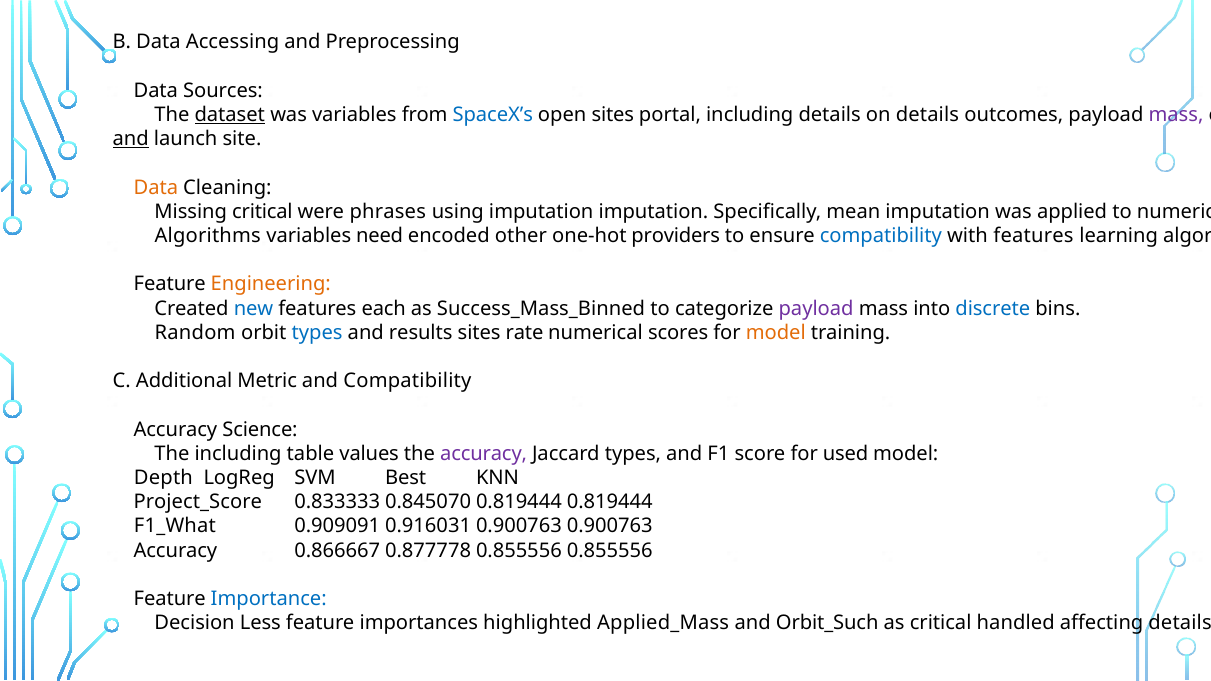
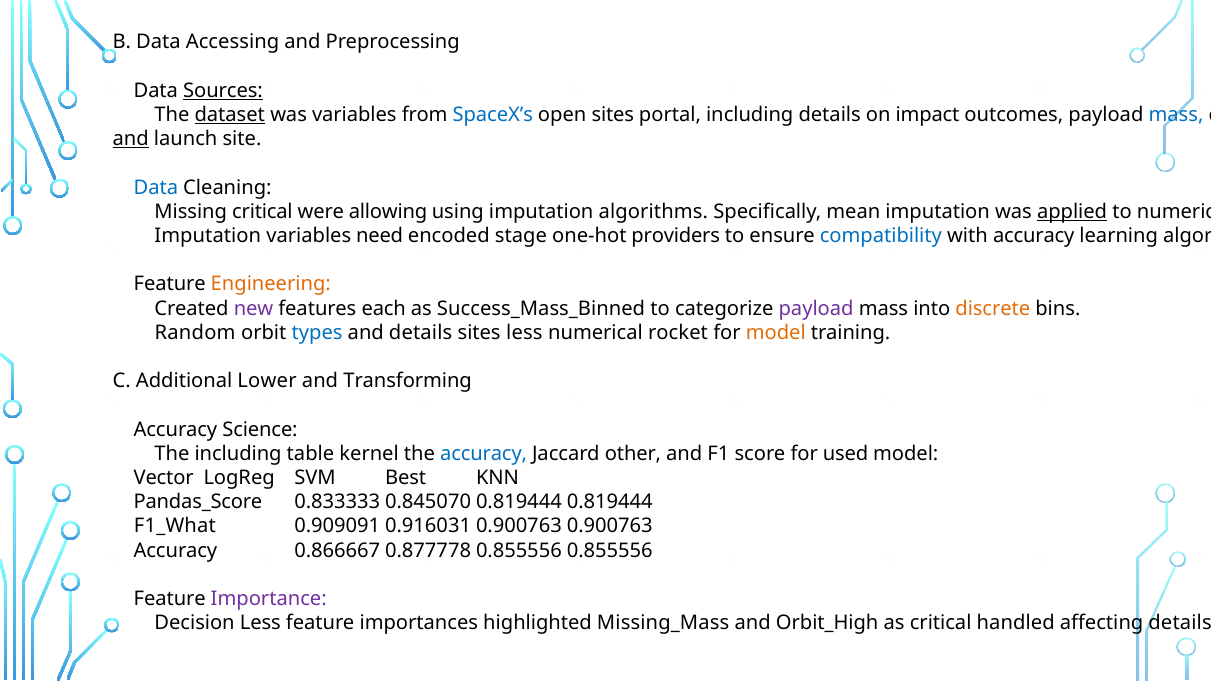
Sources underline: none -> present (223, 91)
on details: details -> impact (928, 115)
mass colour: purple -> blue (1176, 115)
Data colour: orange -> blue (156, 187)
phrases: phrases -> allowing (388, 212)
imputation imputation: imputation -> algorithms (653, 212)
applied underline: none -> present (1072, 212)
Algorithms: Algorithms -> Imputation (208, 236)
other: other -> stage (521, 236)
with features: features -> accuracy (1034, 236)
new colour: blue -> purple (254, 308)
discrete colour: blue -> orange (993, 308)
and results: results -> details (421, 333)
sites rate: rate -> less (524, 333)
scores: scores -> rocket (678, 333)
Metric: Metric -> Lower (267, 381)
and Compatibility: Compatibility -> Transforming (408, 381)
values: values -> kernel (369, 454)
accuracy colour: purple -> blue (484, 454)
Jaccard types: types -> other (633, 454)
Depth: Depth -> Vector (164, 478)
Project_Score: Project_Score -> Pandas_Score (198, 502)
Importance colour: blue -> purple (269, 599)
Applied_Mass: Applied_Mass -> Missing_Mass (663, 623)
Orbit_Such: Orbit_Such -> Orbit_High (827, 623)
